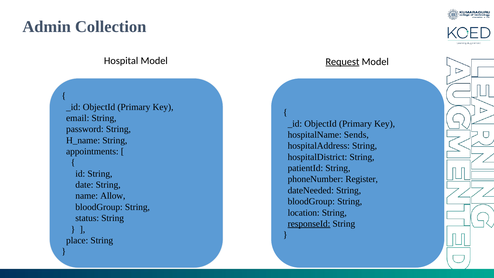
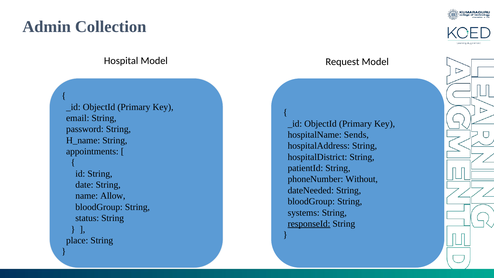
Request underline: present -> none (342, 62)
Register: Register -> Without (362, 179)
location: location -> systems (304, 213)
